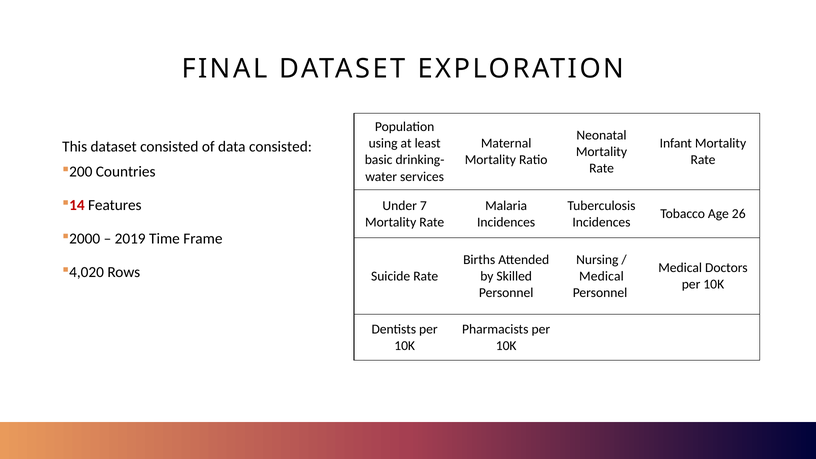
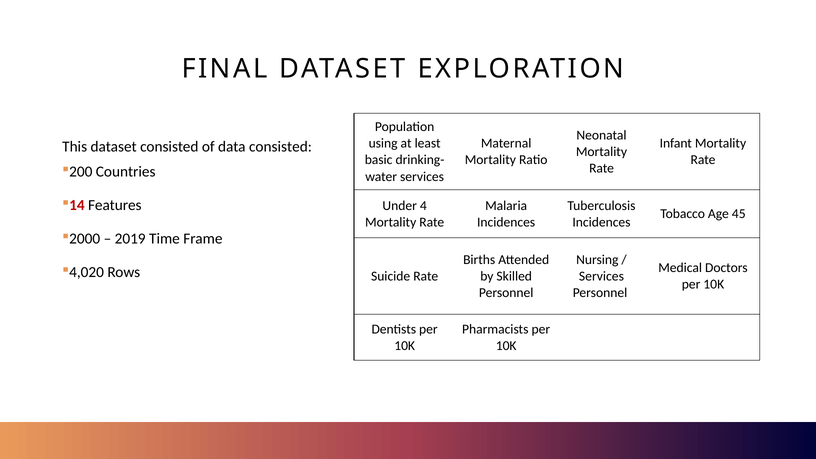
7: 7 -> 4 (423, 206)
26: 26 -> 45 (739, 214)
Medical: Medical -> Services (601, 276)
